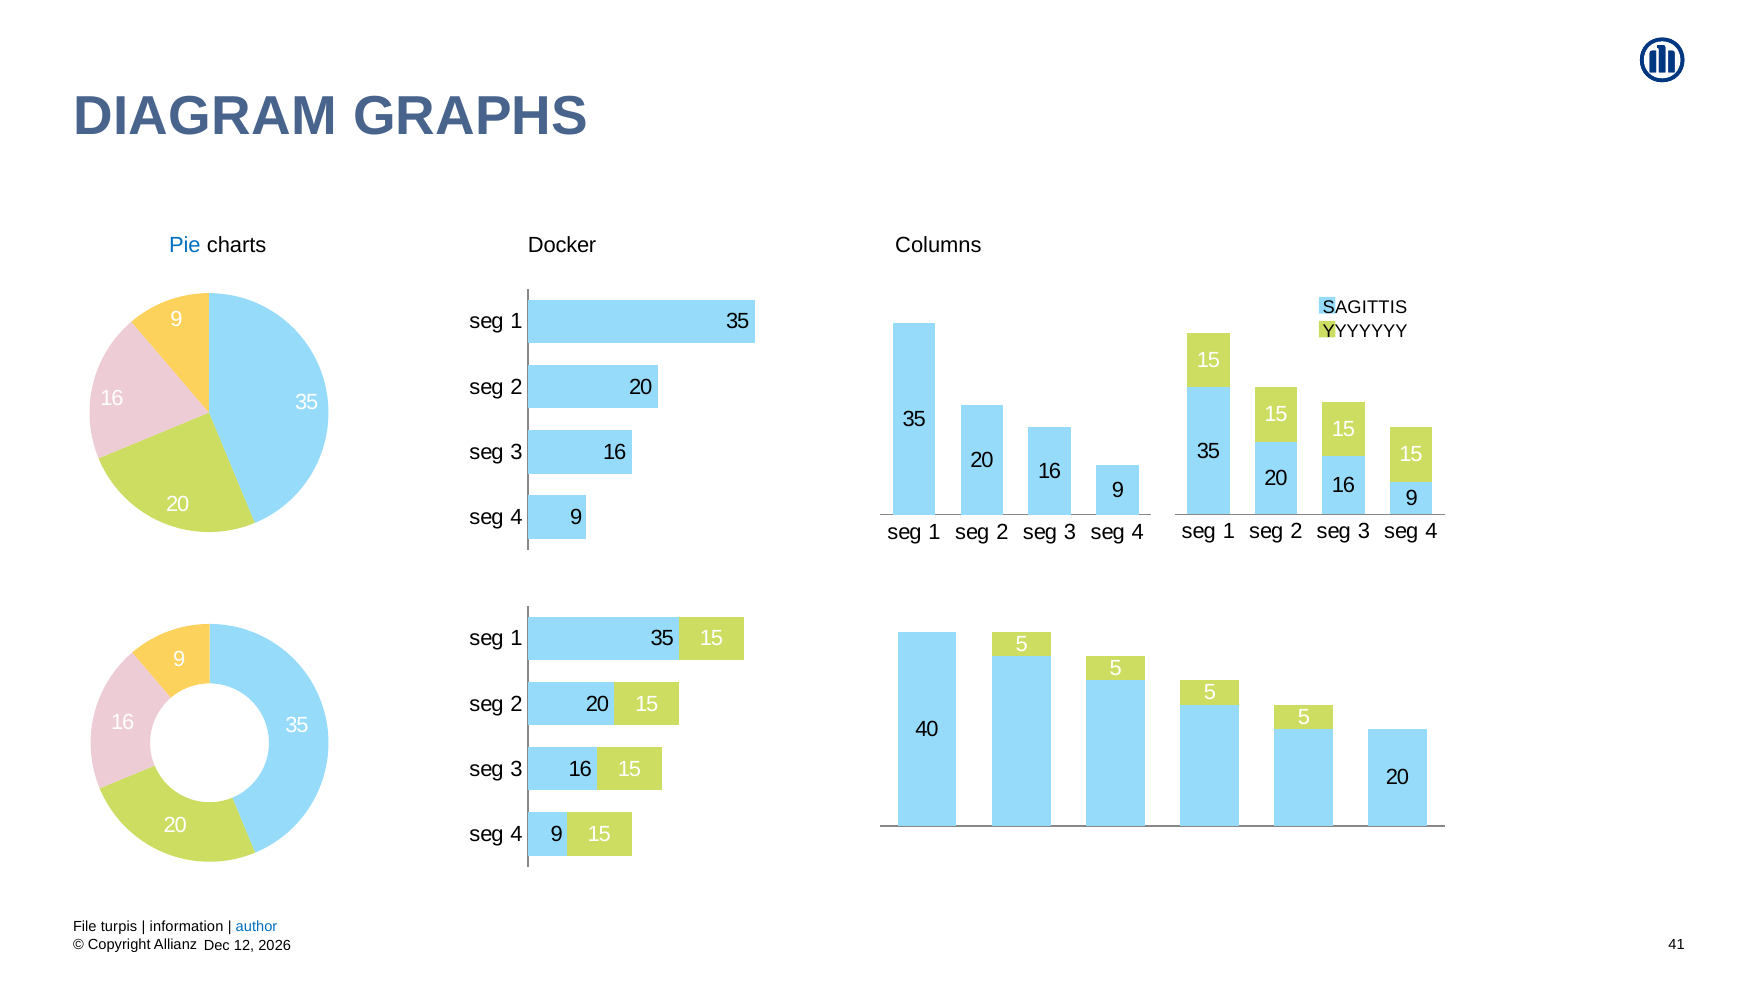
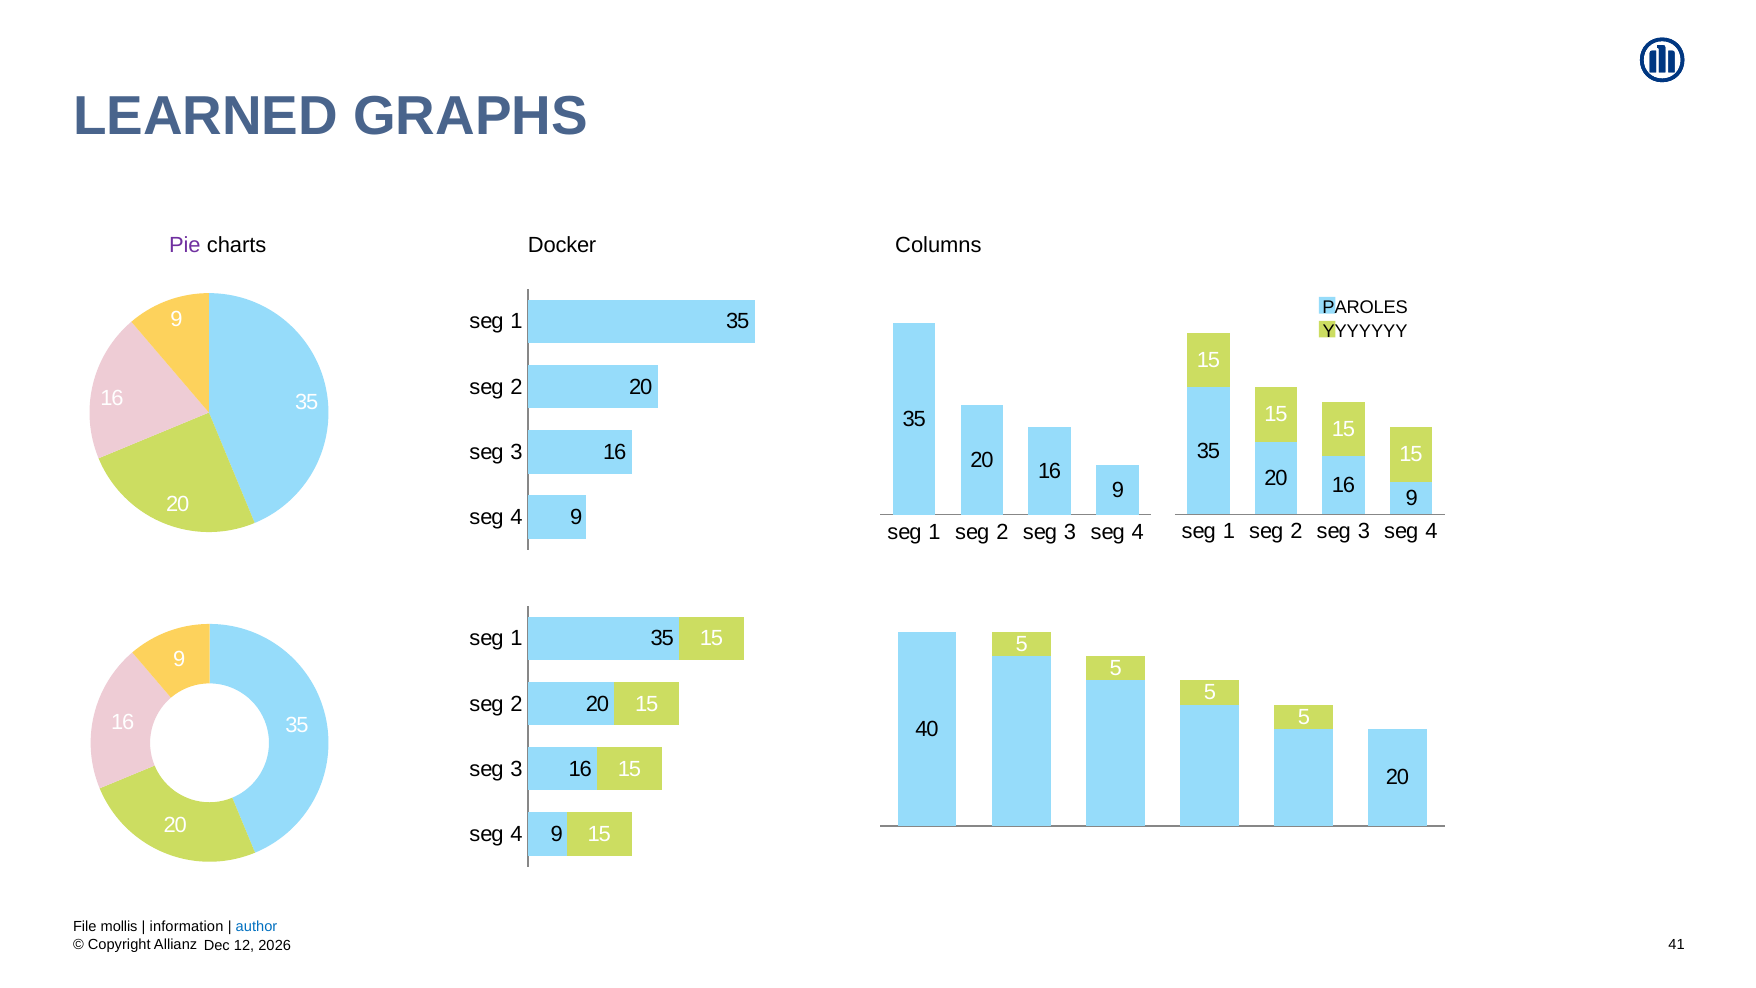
DIAGRAM: DIAGRAM -> LEARNED (206, 116)
Pie colour: blue -> purple (185, 246)
SAGITTIS: SAGITTIS -> PAROLES (1365, 307)
turpis: turpis -> mollis (119, 927)
